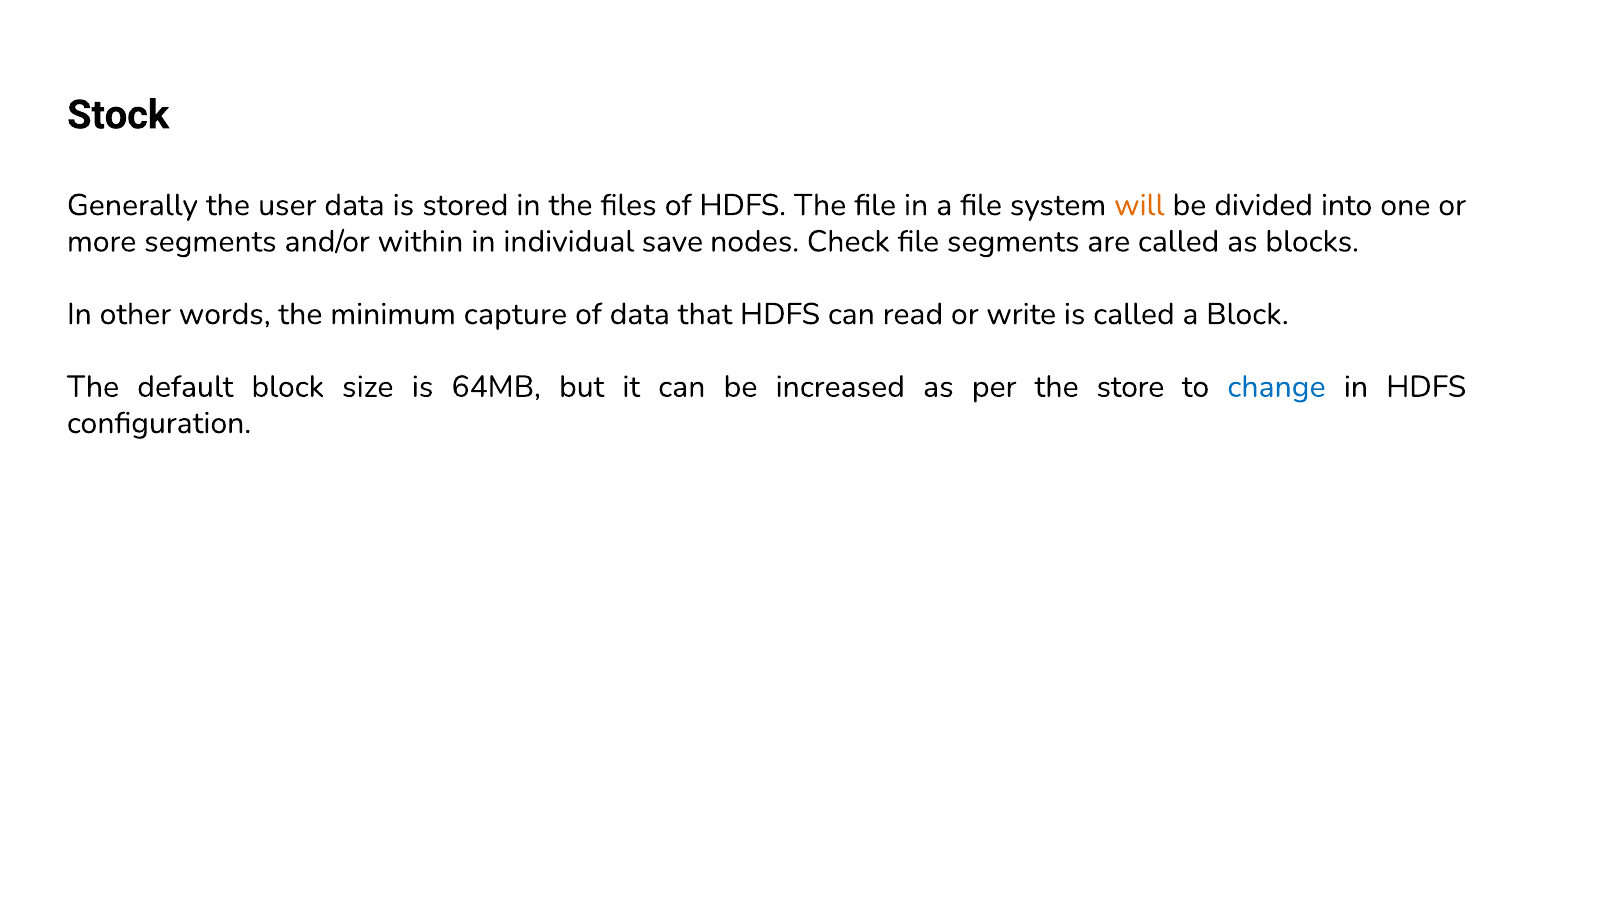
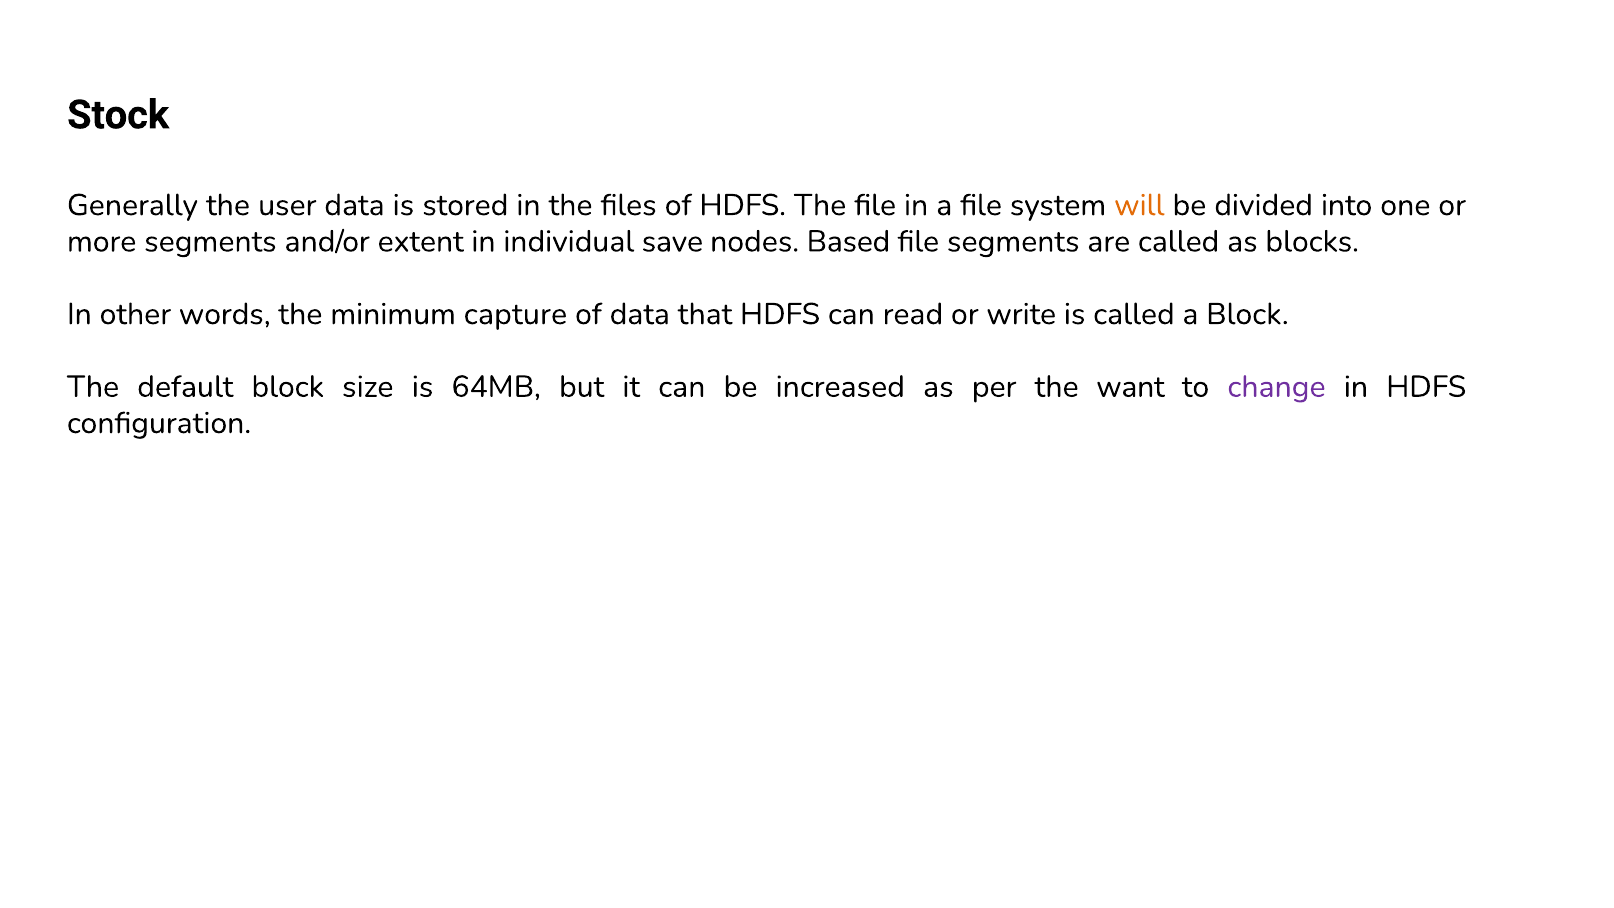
within: within -> extent (421, 241)
Check: Check -> Based (848, 241)
store: store -> want (1130, 387)
change colour: blue -> purple (1276, 387)
